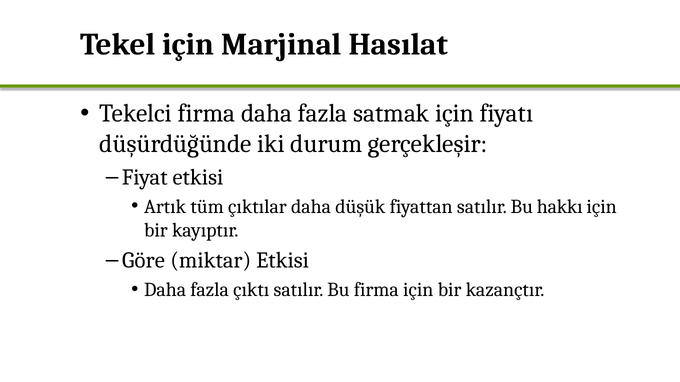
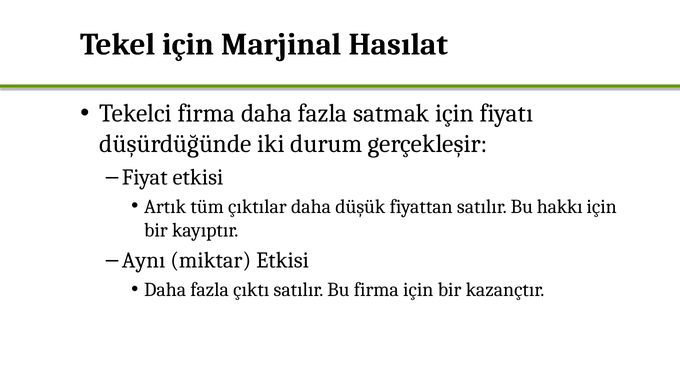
Göre: Göre -> Aynı (144, 261)
